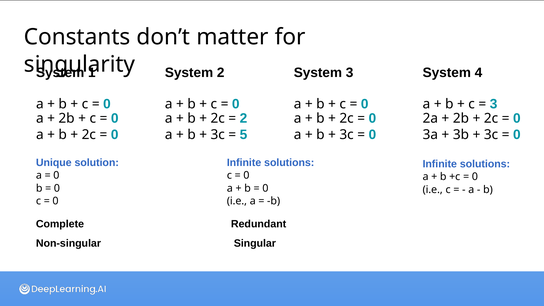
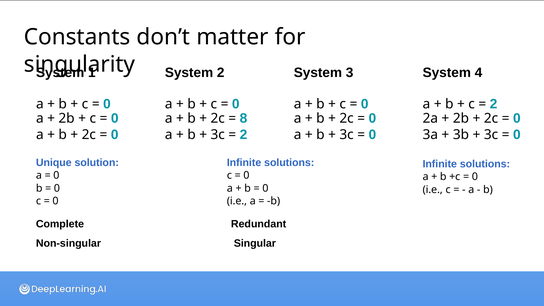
3: 3 -> 2 (494, 104)
2: 2 -> 8 (243, 118)
5: 5 -> 2 (243, 135)
